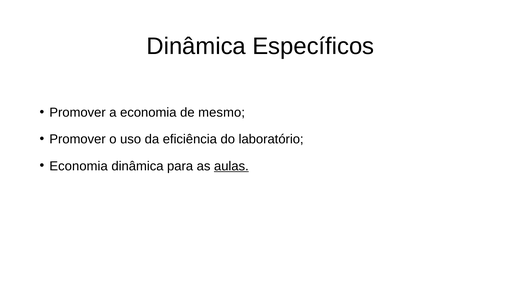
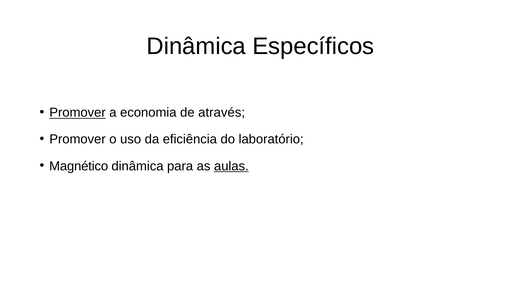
Promover underline: none -> present (78, 112)
mesmo: mesmo -> através (222, 112)
Economia: Economia -> Magnético (79, 166)
